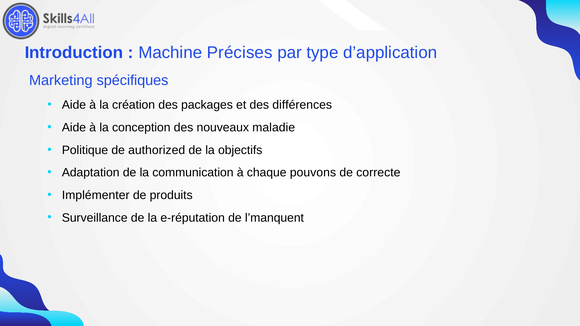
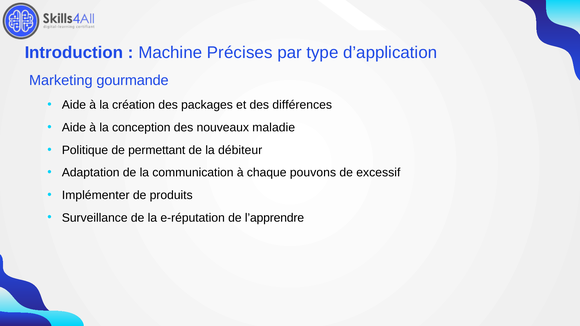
spécifiques: spécifiques -> gourmande (133, 80)
authorized: authorized -> permettant (157, 150)
objectifs: objectifs -> débiteur (240, 150)
correcte: correcte -> excessif (378, 173)
l’manquent: l’manquent -> l’apprendre (274, 218)
